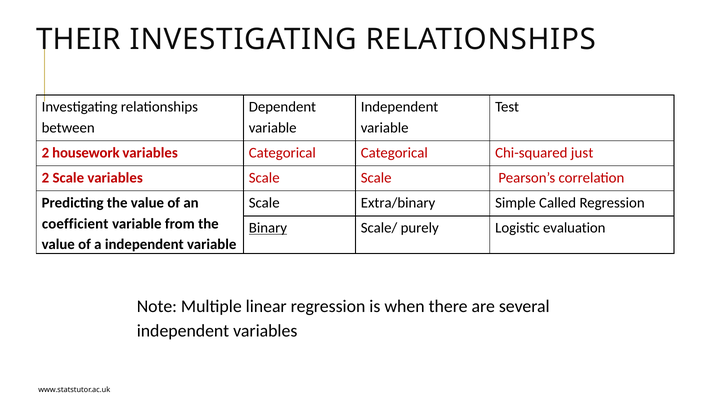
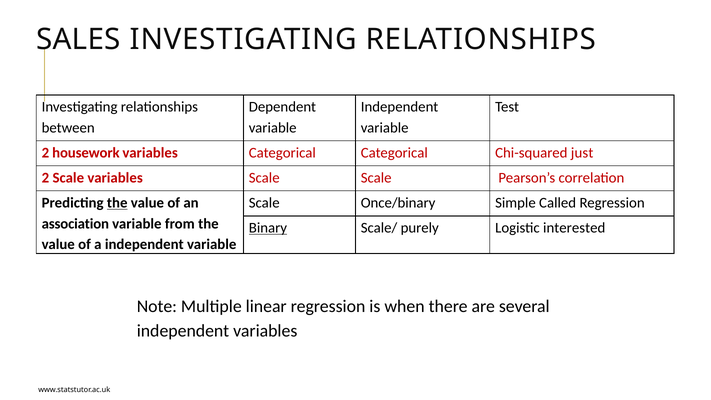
THEIR: THEIR -> SALES (78, 40)
the underline: none -> present (117, 203)
Extra/binary: Extra/binary -> Once/binary (398, 203)
coefficient: coefficient -> association (75, 224)
evaluation: evaluation -> interested (574, 228)
